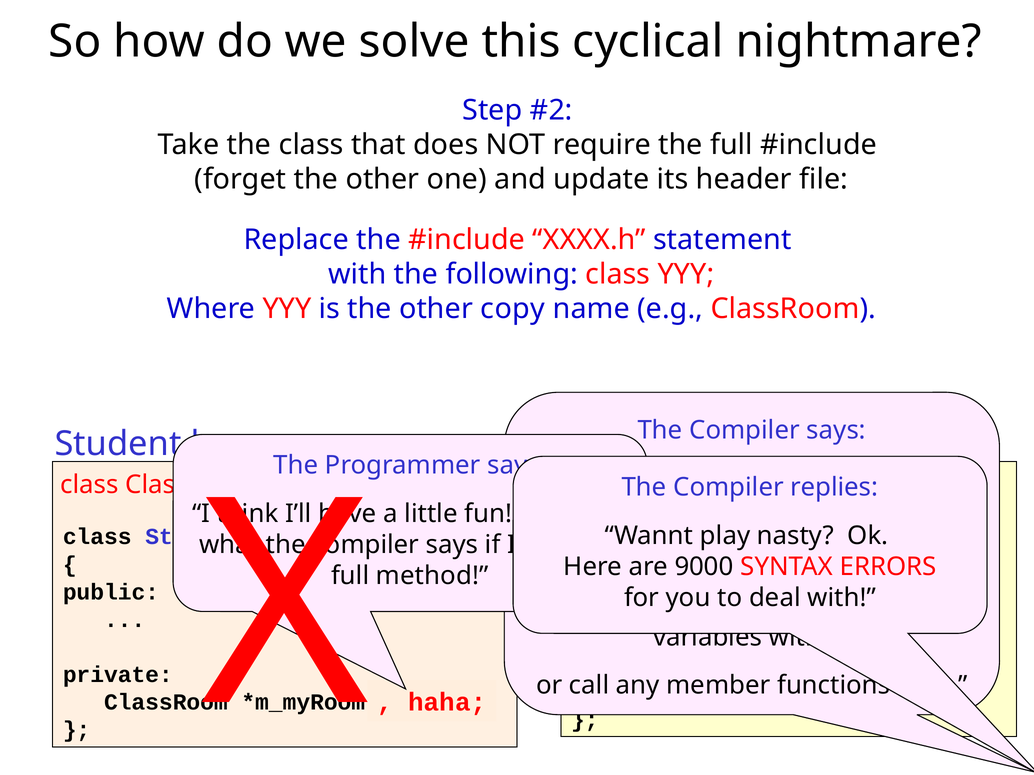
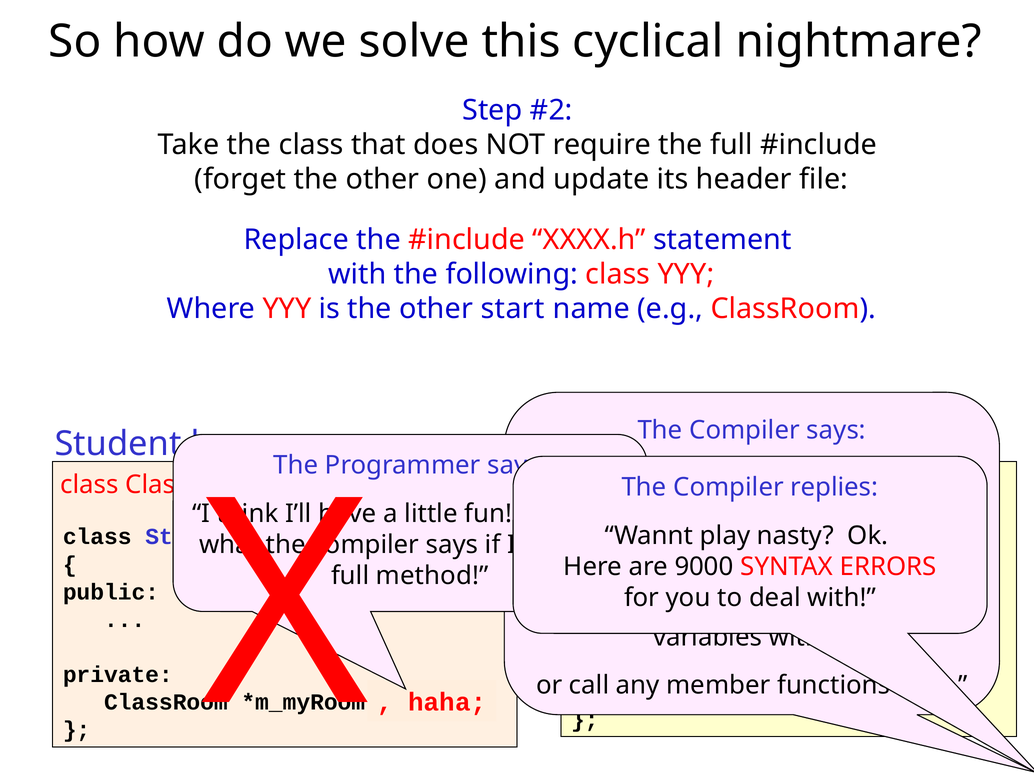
copy: copy -> start (513, 309)
